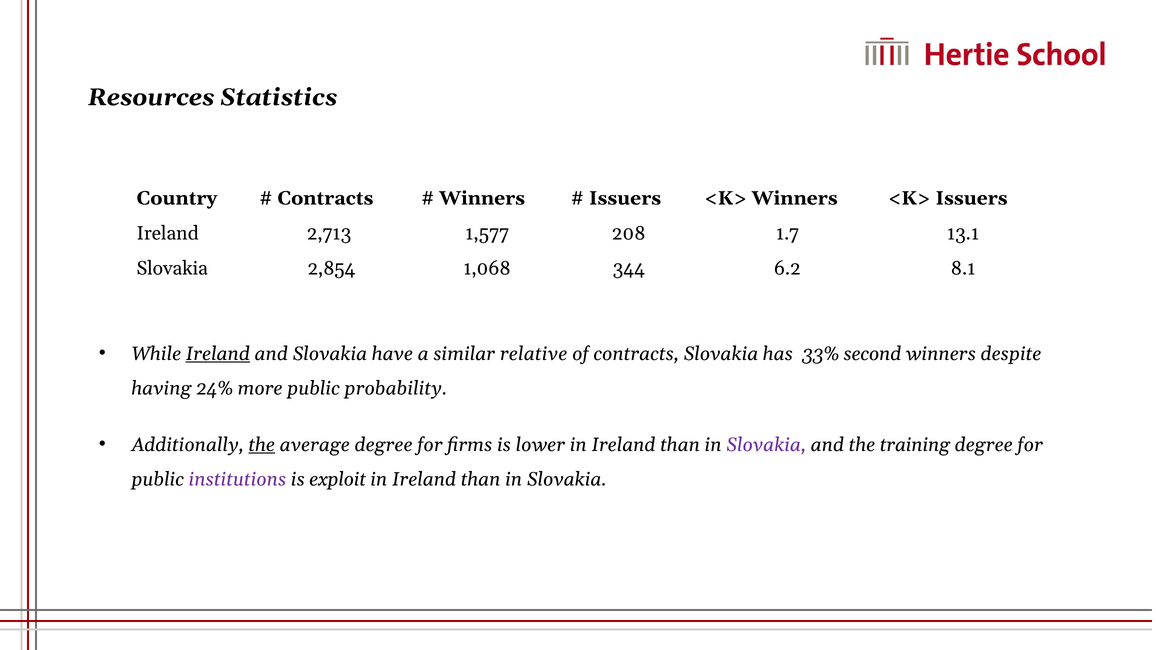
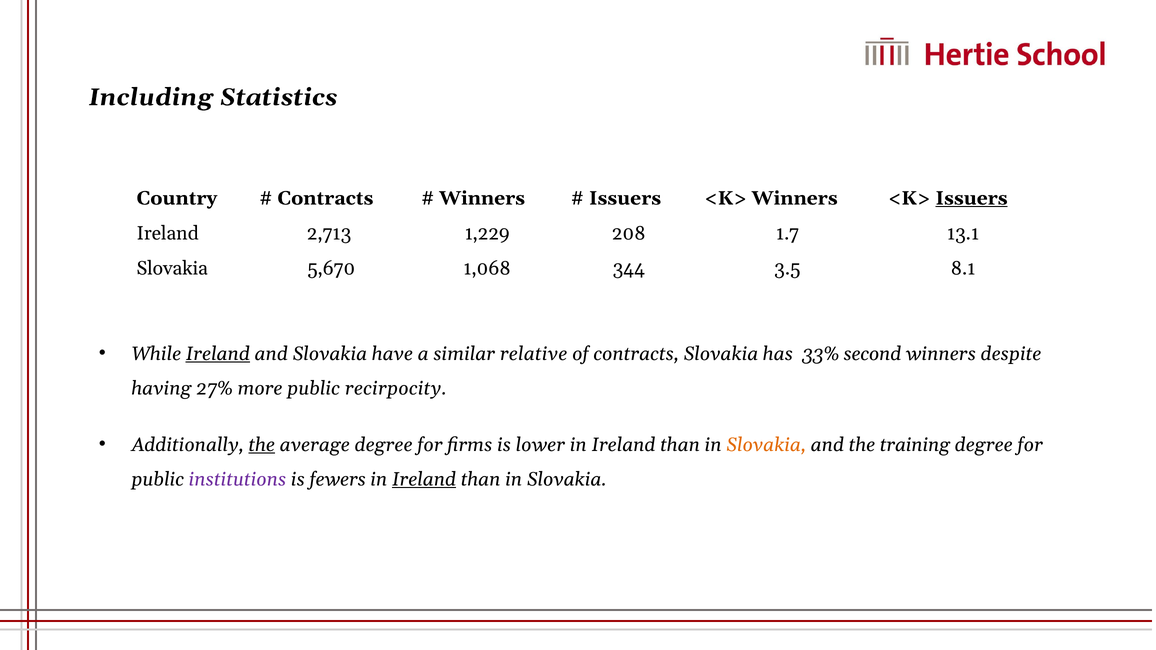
Resources: Resources -> Including (151, 97)
Issuers underline: none -> present (971, 198)
1,577: 1,577 -> 1,229 (487, 233)
2,854: 2,854 -> 5,670 (331, 269)
6.2: 6.2 -> 3.5 (787, 269)
24%: 24% -> 27% (214, 389)
probability: probability -> recirpocity (396, 389)
Slovakia colour: purple -> orange (766, 445)
exploit: exploit -> fewers (338, 480)
Ireland underline: none -> present (424, 480)
